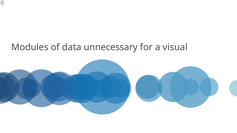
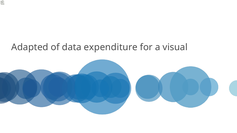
Modules: Modules -> Adapted (30, 47)
unnecessary: unnecessary -> expenditure (111, 47)
